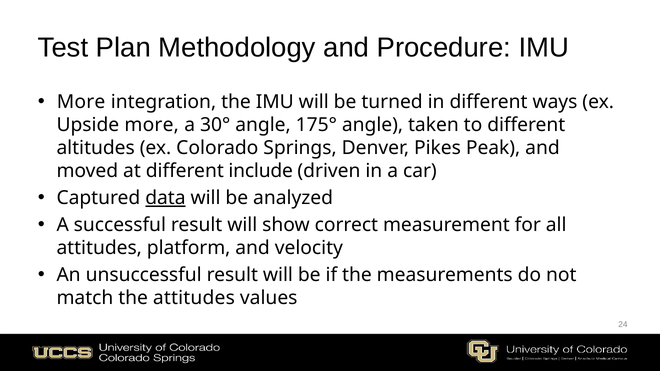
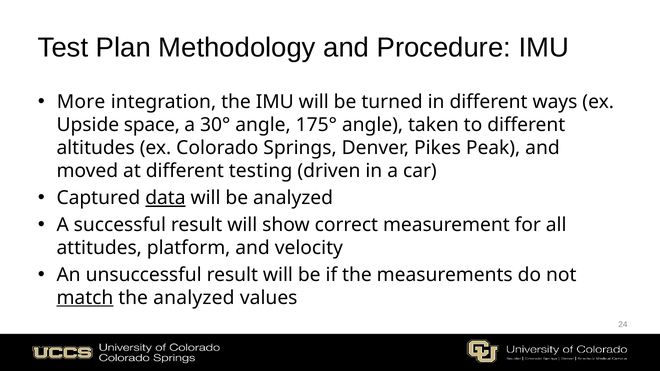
Upside more: more -> space (152, 125)
include: include -> testing (261, 171)
match underline: none -> present (85, 298)
the attitudes: attitudes -> analyzed (194, 298)
